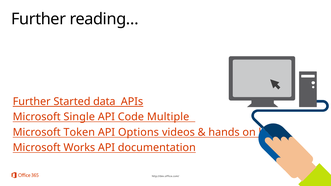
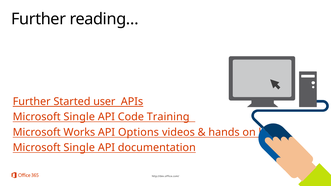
data: data -> user (104, 102)
Multiple: Multiple -> Training (168, 117)
Token: Token -> Works (79, 132)
Works: Works -> Single (79, 148)
